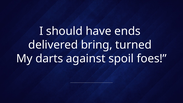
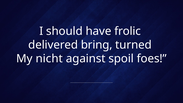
ends: ends -> frolic (128, 31)
darts: darts -> nicht (49, 59)
